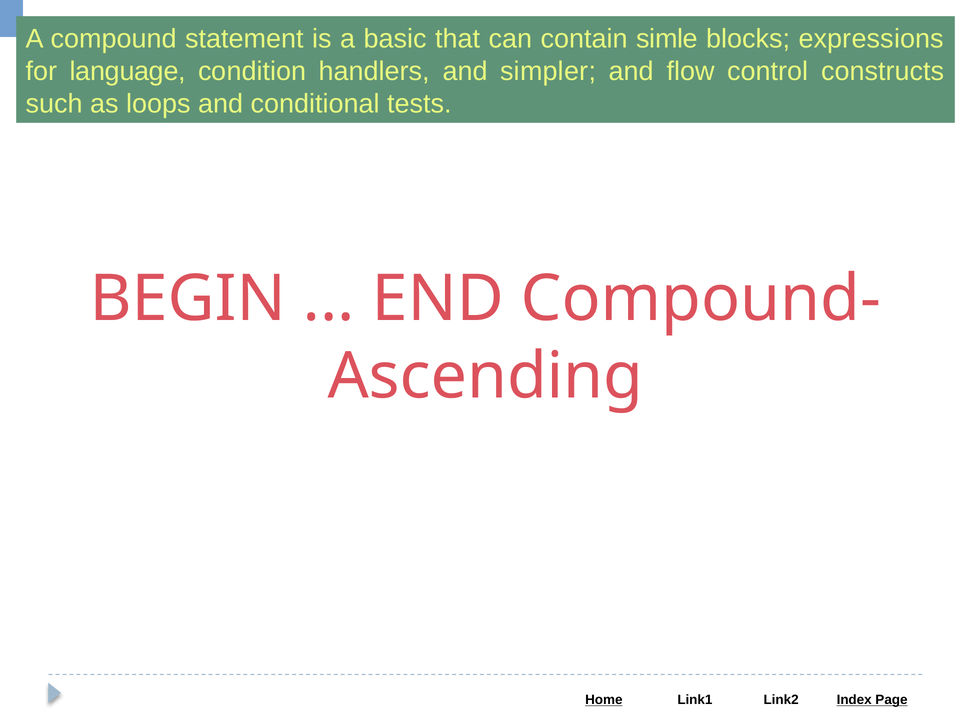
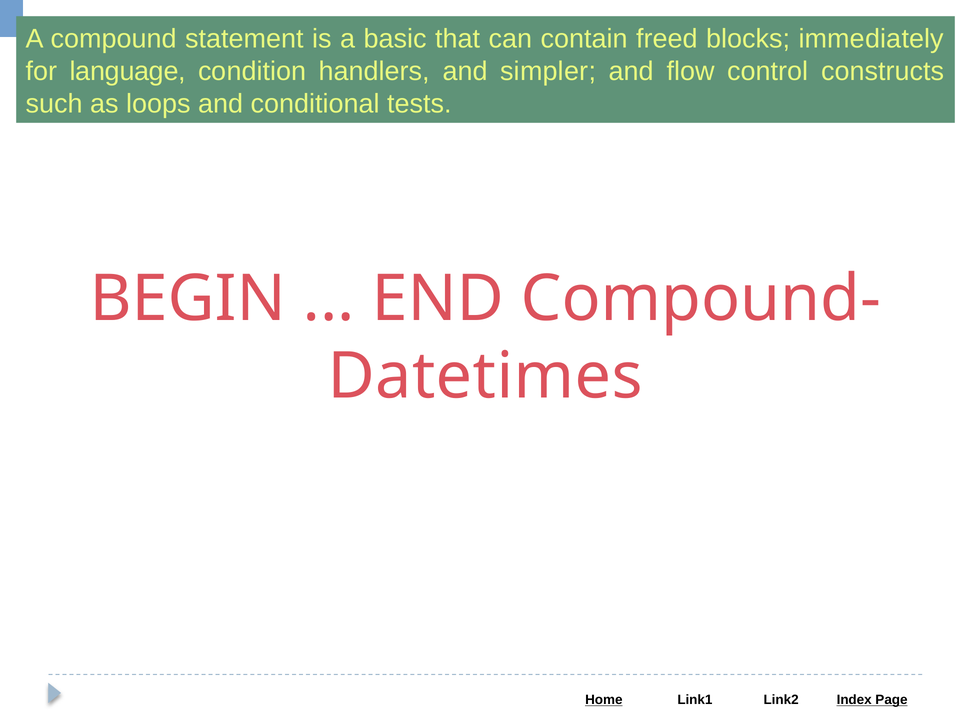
simle: simle -> freed (667, 39)
expressions: expressions -> immediately (871, 39)
Ascending: Ascending -> Datetimes (485, 377)
